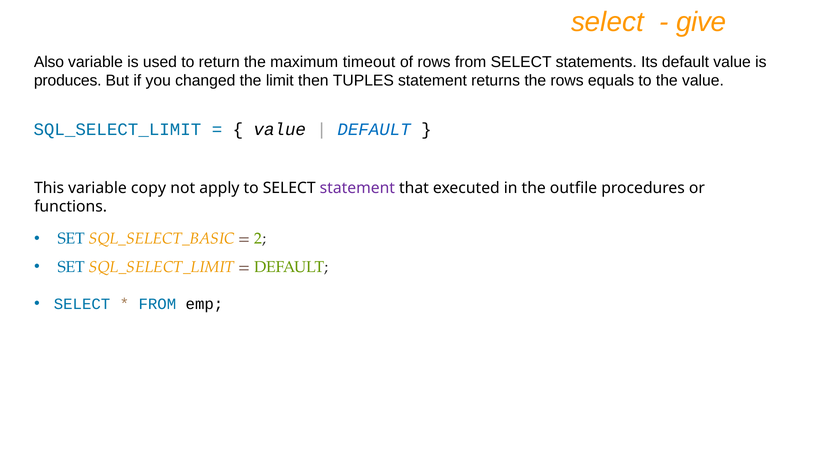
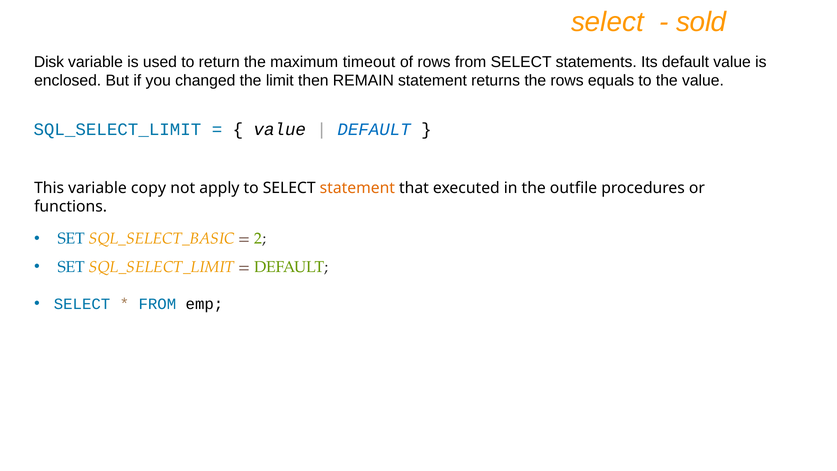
give: give -> sold (701, 22)
Also: Also -> Disk (49, 62)
produces: produces -> enclosed (68, 81)
TUPLES: TUPLES -> REMAIN (363, 81)
statement colour: purple -> orange (357, 188)
